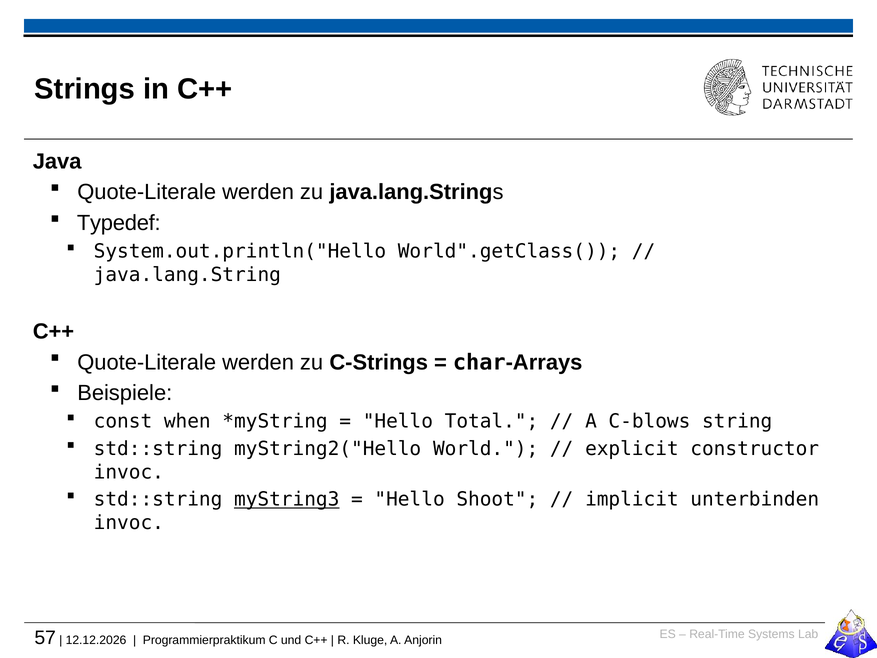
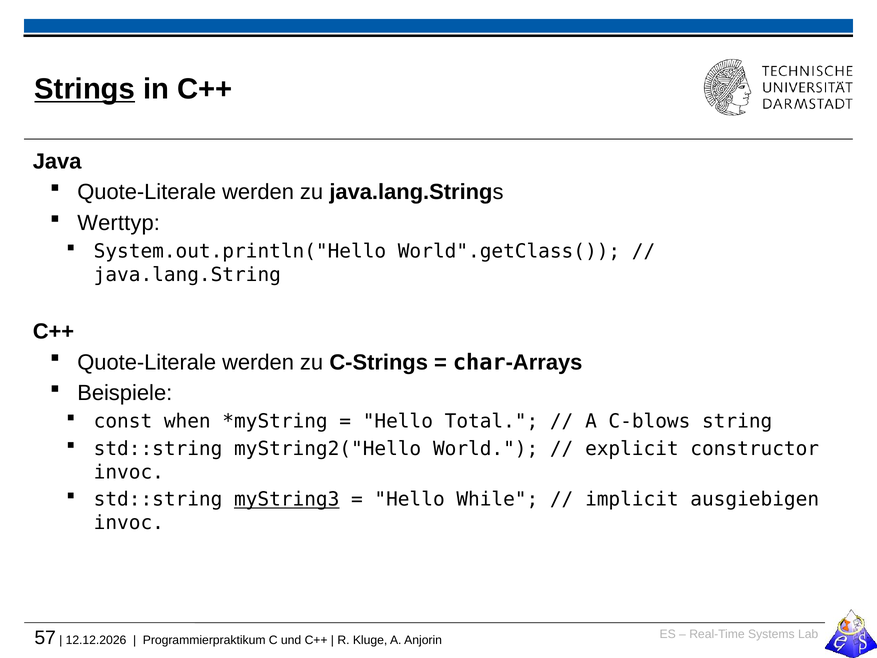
Strings underline: none -> present (85, 89)
Typedef: Typedef -> Werttyp (119, 223)
Shoot: Shoot -> While (497, 499)
unterbinden: unterbinden -> ausgiebigen (755, 499)
